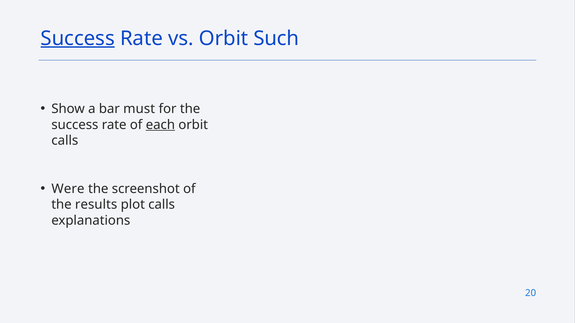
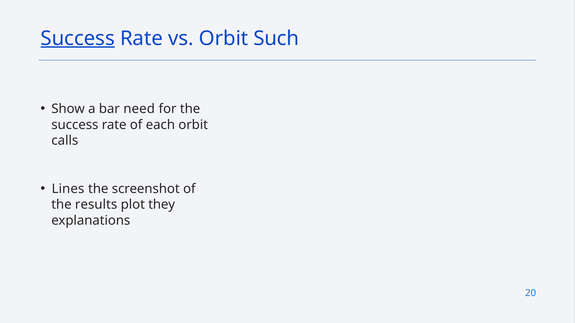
must: must -> need (139, 109)
each underline: present -> none (160, 125)
Were: Were -> Lines (68, 189)
plot calls: calls -> they (162, 205)
